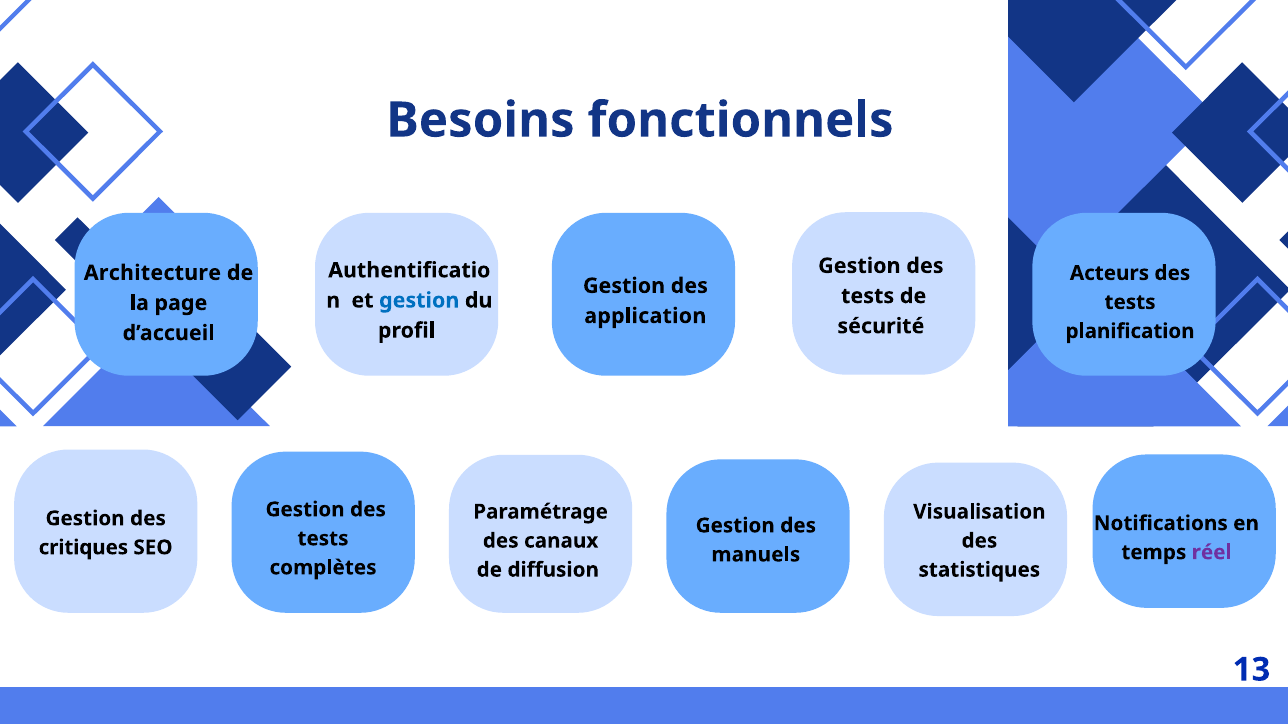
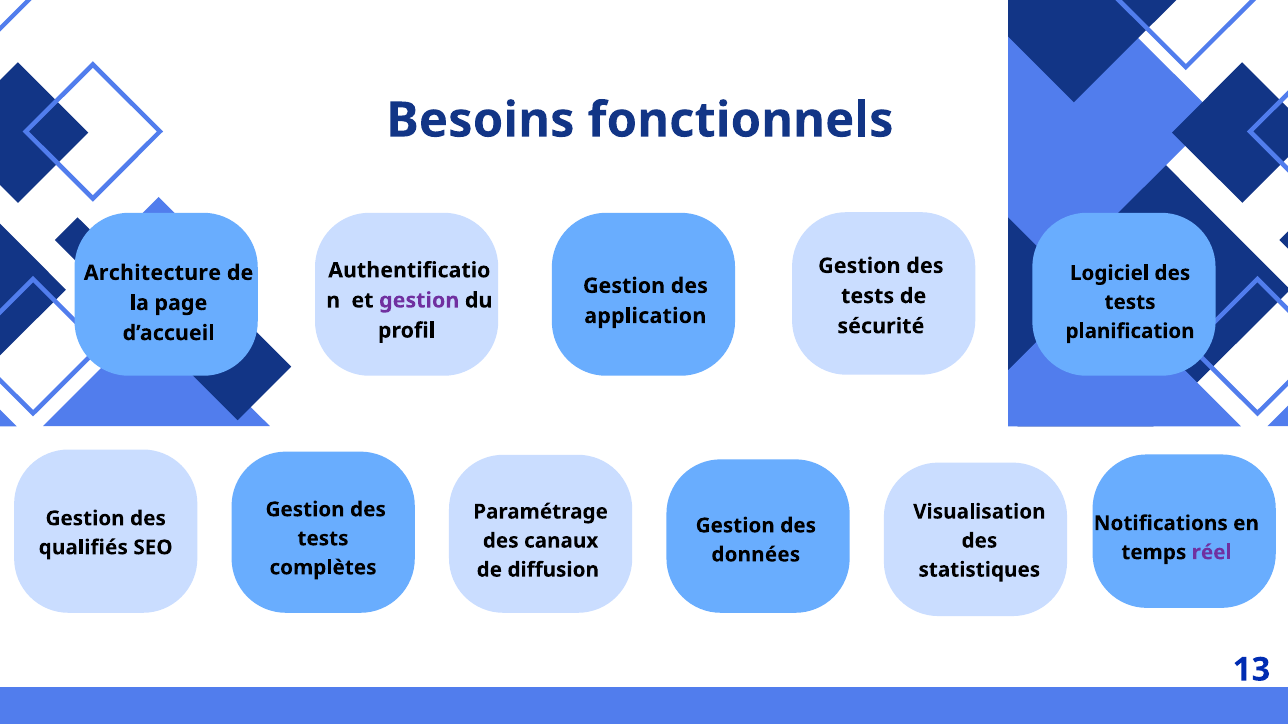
Acteurs: Acteurs -> Logiciel (1109, 273)
gestion colour: blue -> purple (419, 301)
critiques: critiques -> qualifiés (83, 548)
manuels: manuels -> données (756, 555)
